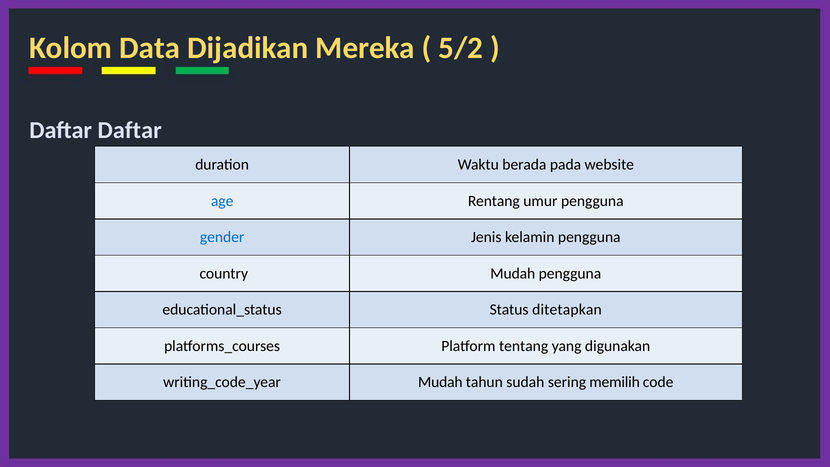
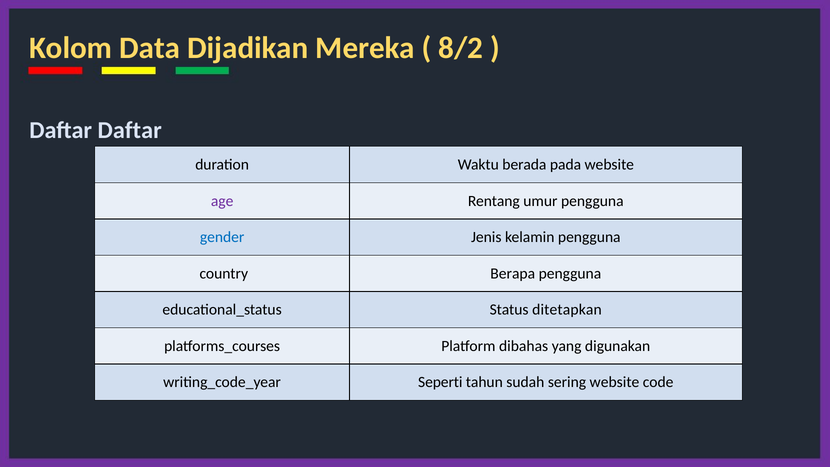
5/2: 5/2 -> 8/2 (461, 48)
age colour: blue -> purple (222, 201)
country Mudah: Mudah -> Berapa (513, 273)
tentang: tentang -> dibahas (524, 346)
Mudah: Mudah -> Seperti (440, 382)
sering memilih: memilih -> website (614, 382)
